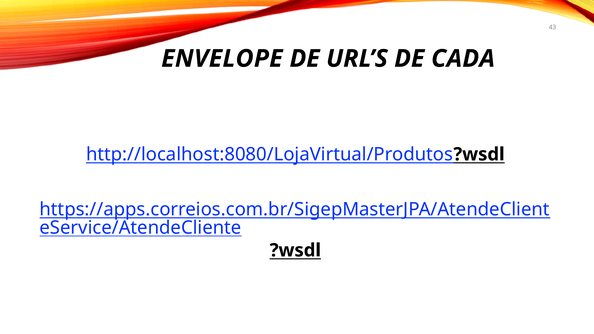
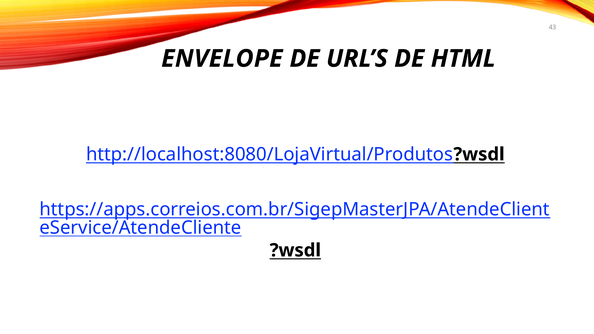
CADA: CADA -> HTML (463, 59)
